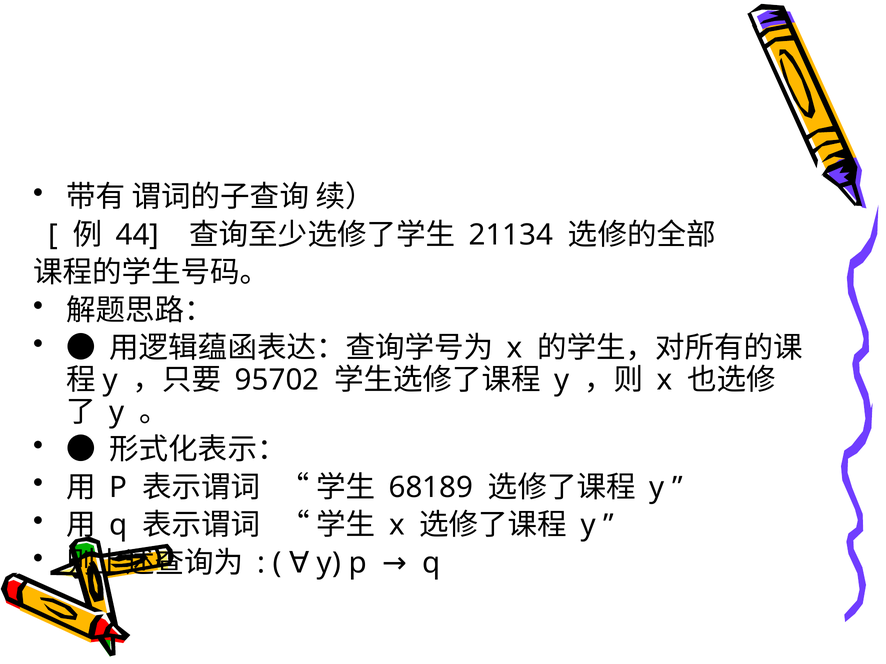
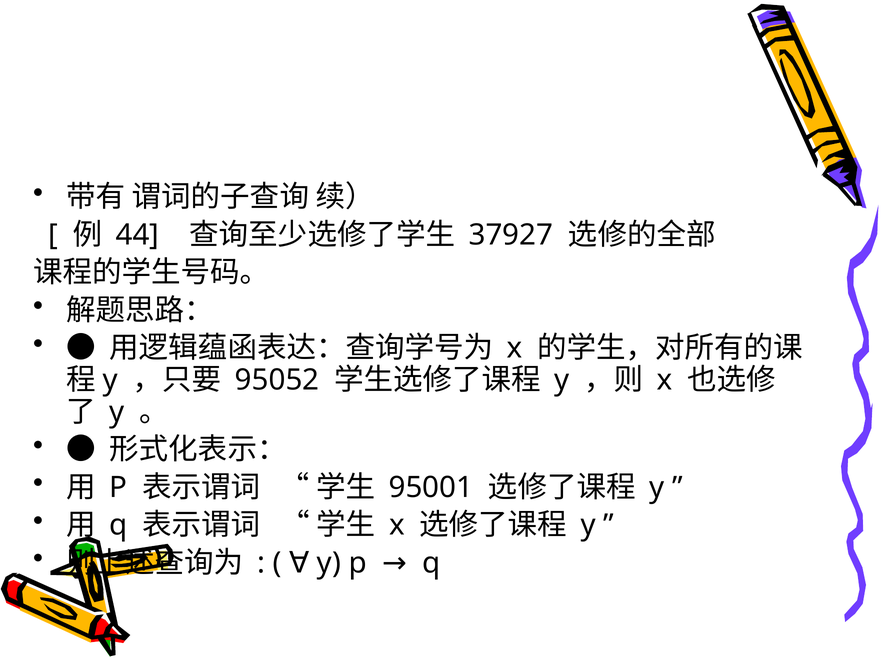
21134: 21134 -> 37927 (511, 235)
95702: 95702 -> 95052 (277, 380)
68189: 68189 -> 95001 (431, 488)
